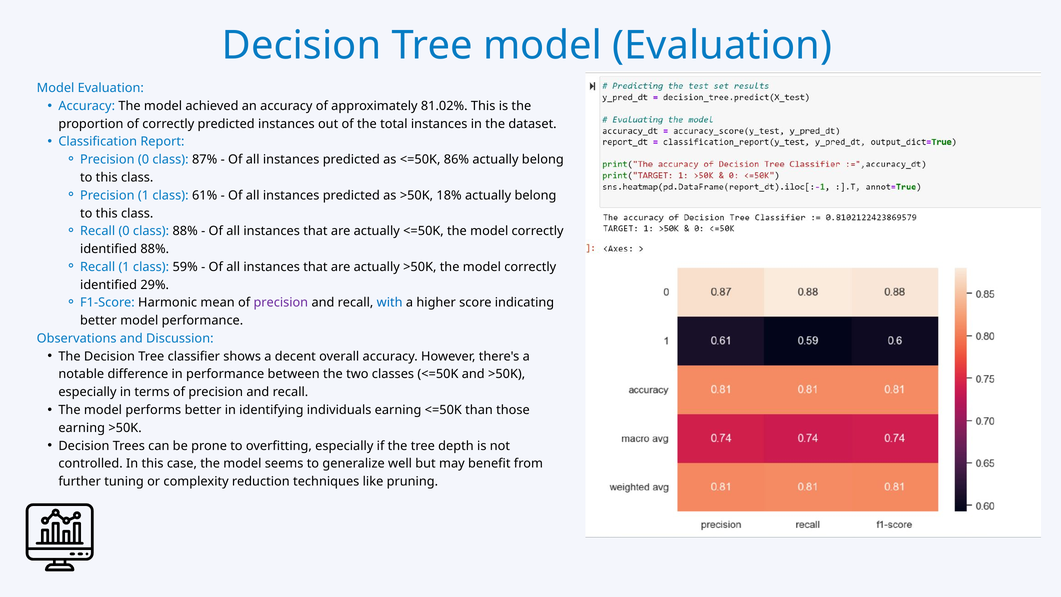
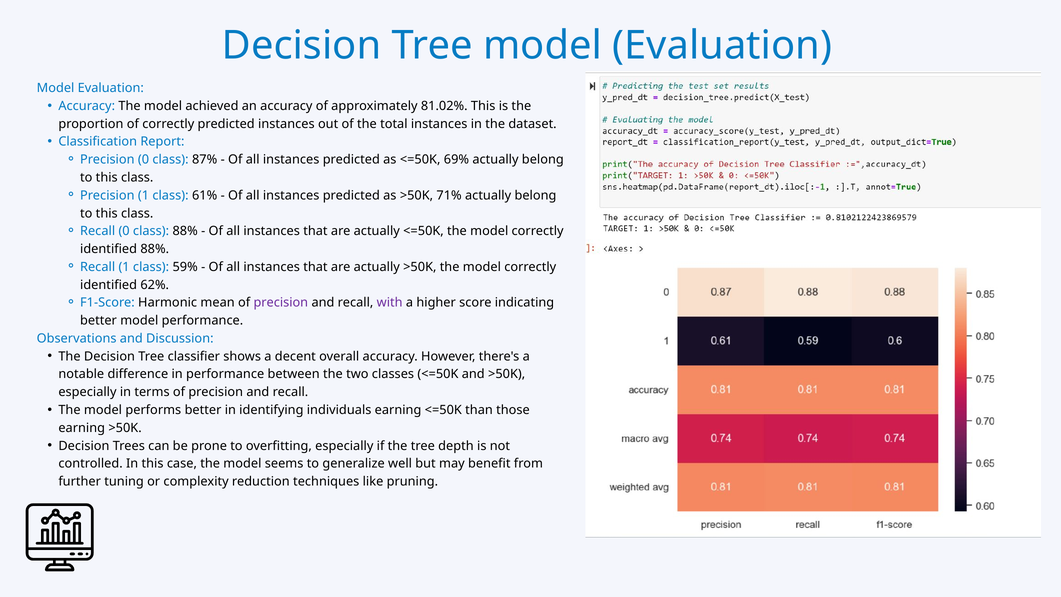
86%: 86% -> 69% (456, 160)
18%: 18% -> 71% (449, 195)
29%: 29% -> 62% (155, 285)
with colour: blue -> purple (390, 303)
